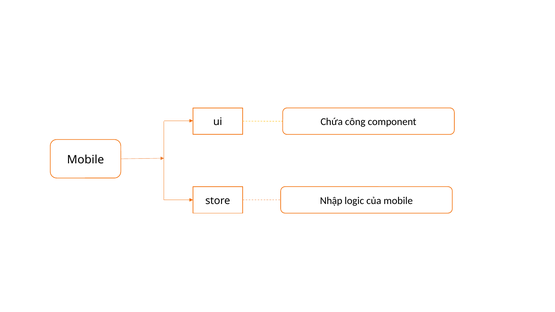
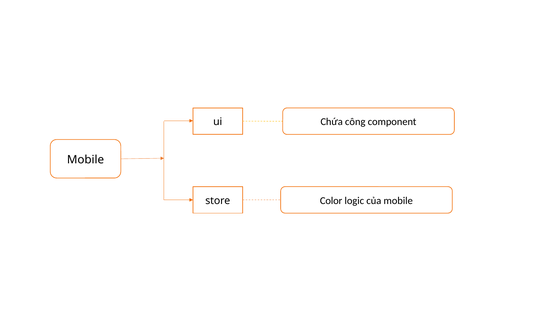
Nhập: Nhập -> Color (331, 201)
